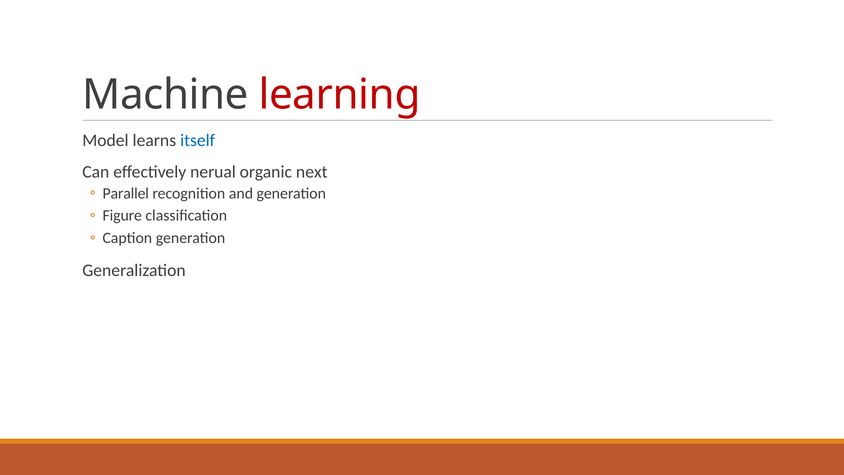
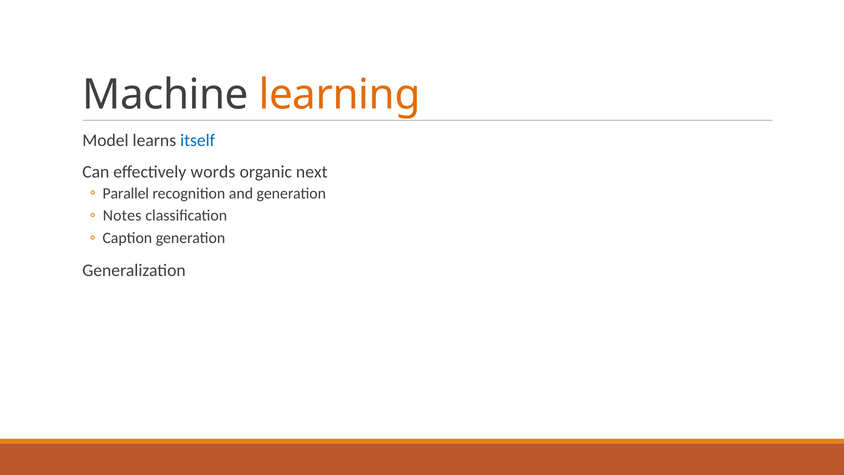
learning colour: red -> orange (340, 95)
nerual: nerual -> words (213, 172)
Figure: Figure -> Notes (122, 216)
